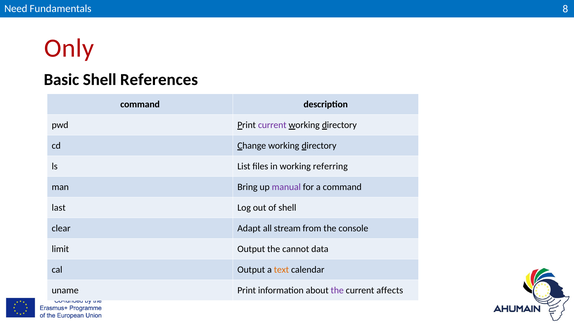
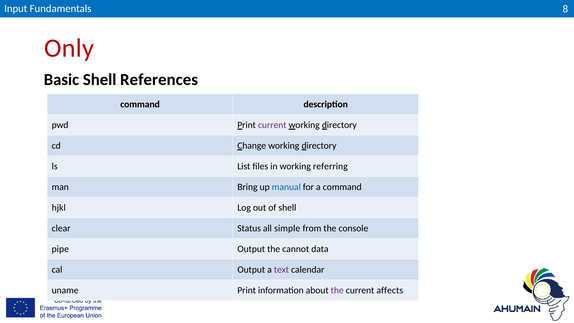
Need: Need -> Input (16, 8)
manual colour: purple -> blue (286, 187)
last: last -> hjkl (59, 207)
Adapt: Adapt -> Status (249, 228)
stream: stream -> simple (287, 228)
limit: limit -> pipe (60, 249)
text colour: orange -> purple (281, 269)
